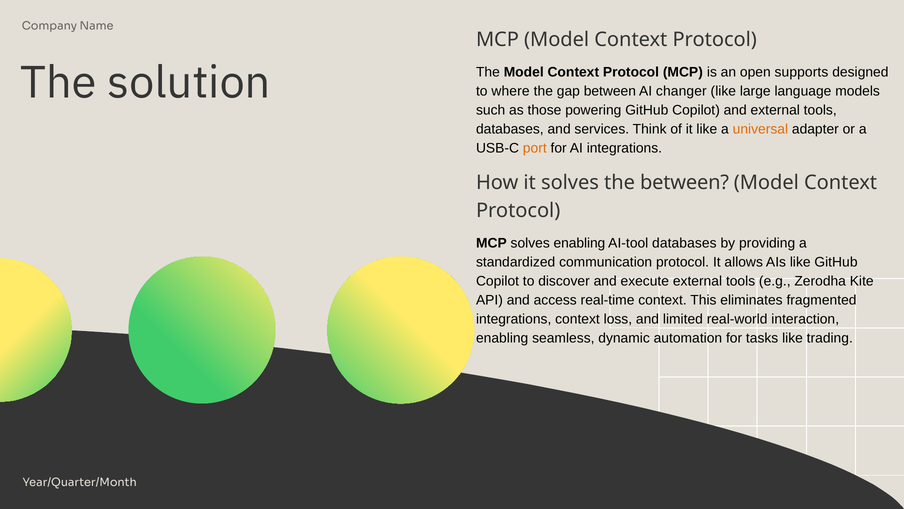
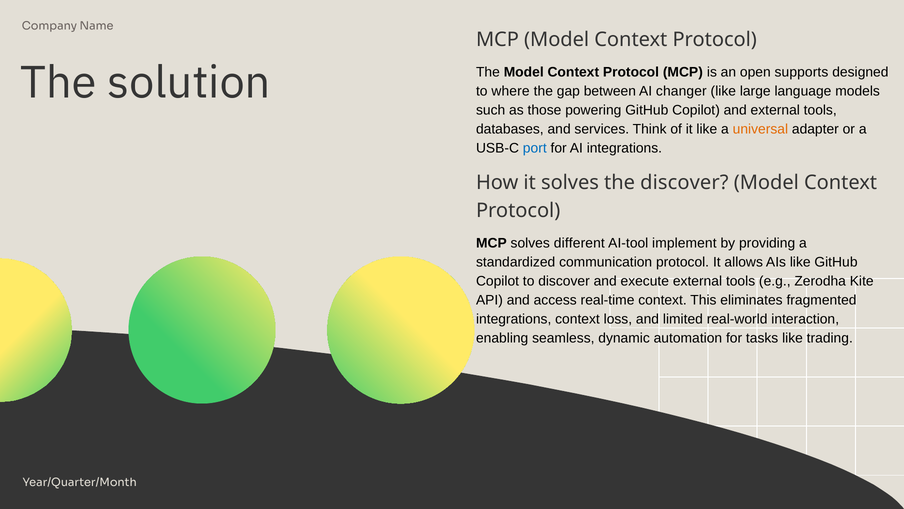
port colour: orange -> blue (535, 148)
the between: between -> discover (684, 183)
solves enabling: enabling -> different (579, 243)
AI-tool databases: databases -> implement (684, 243)
